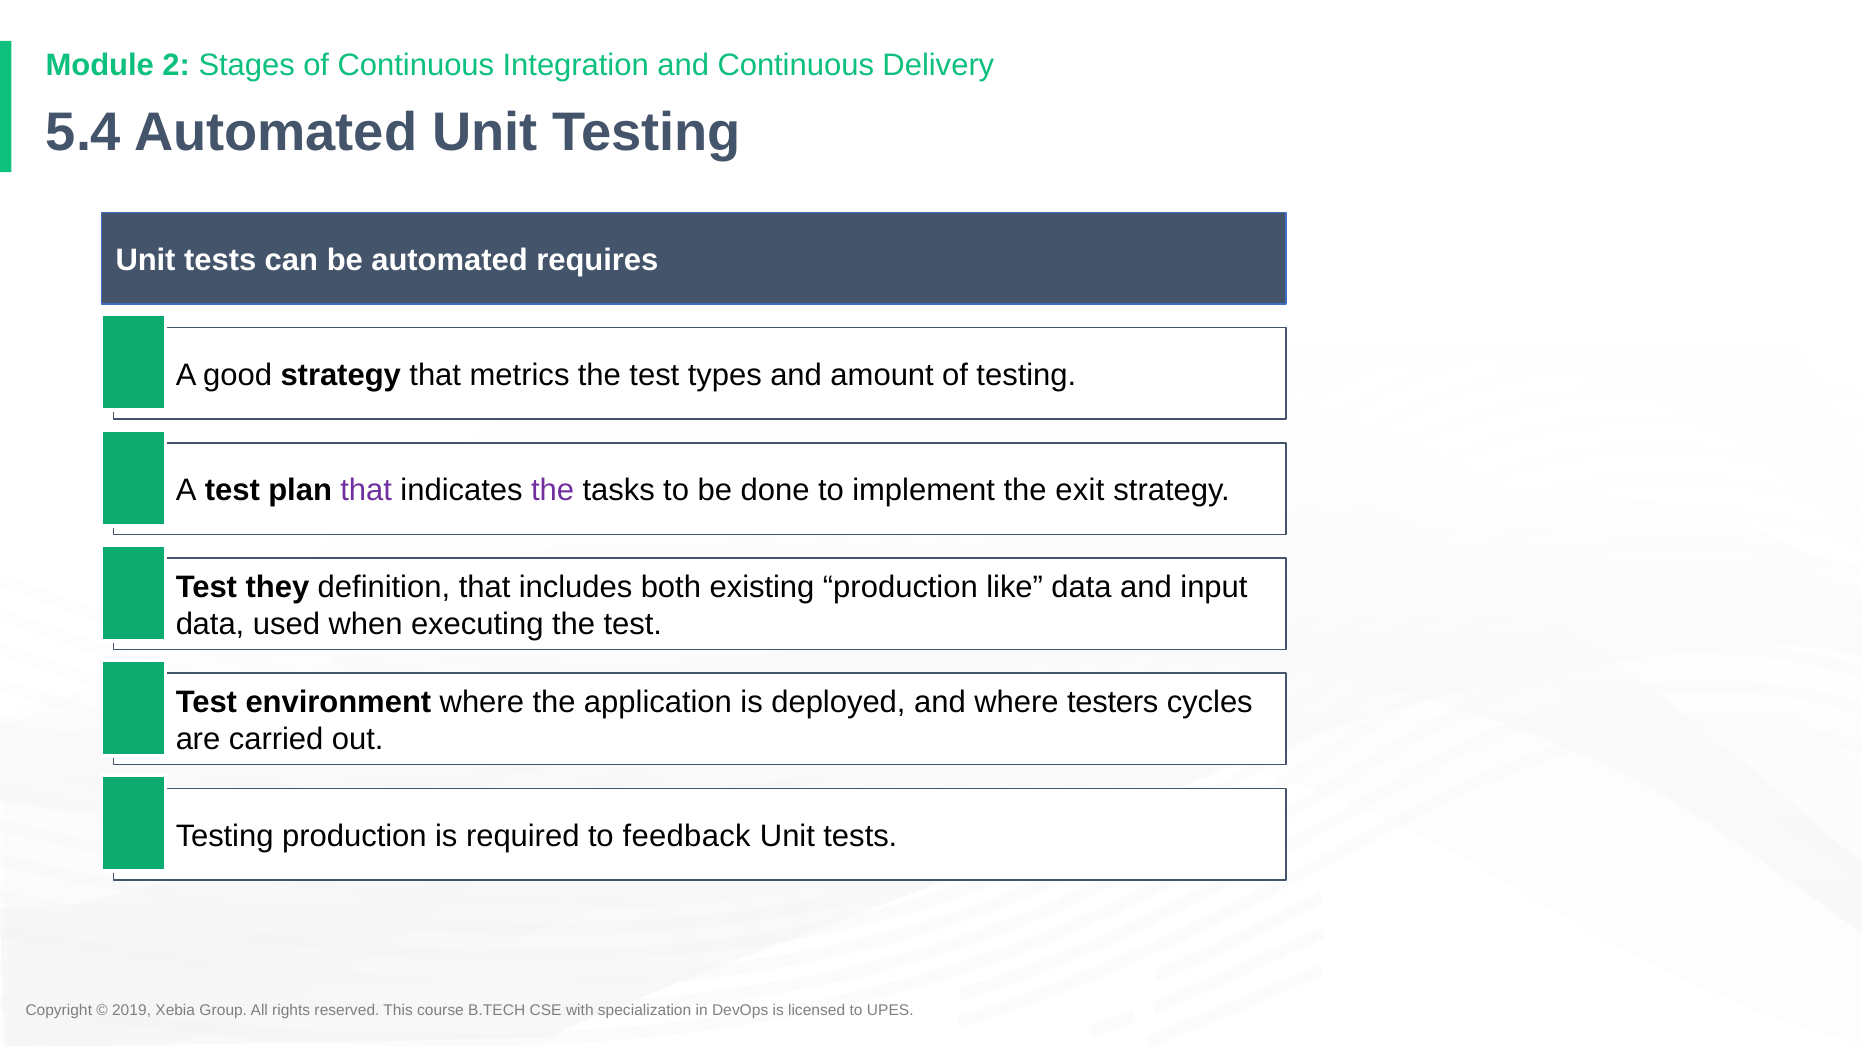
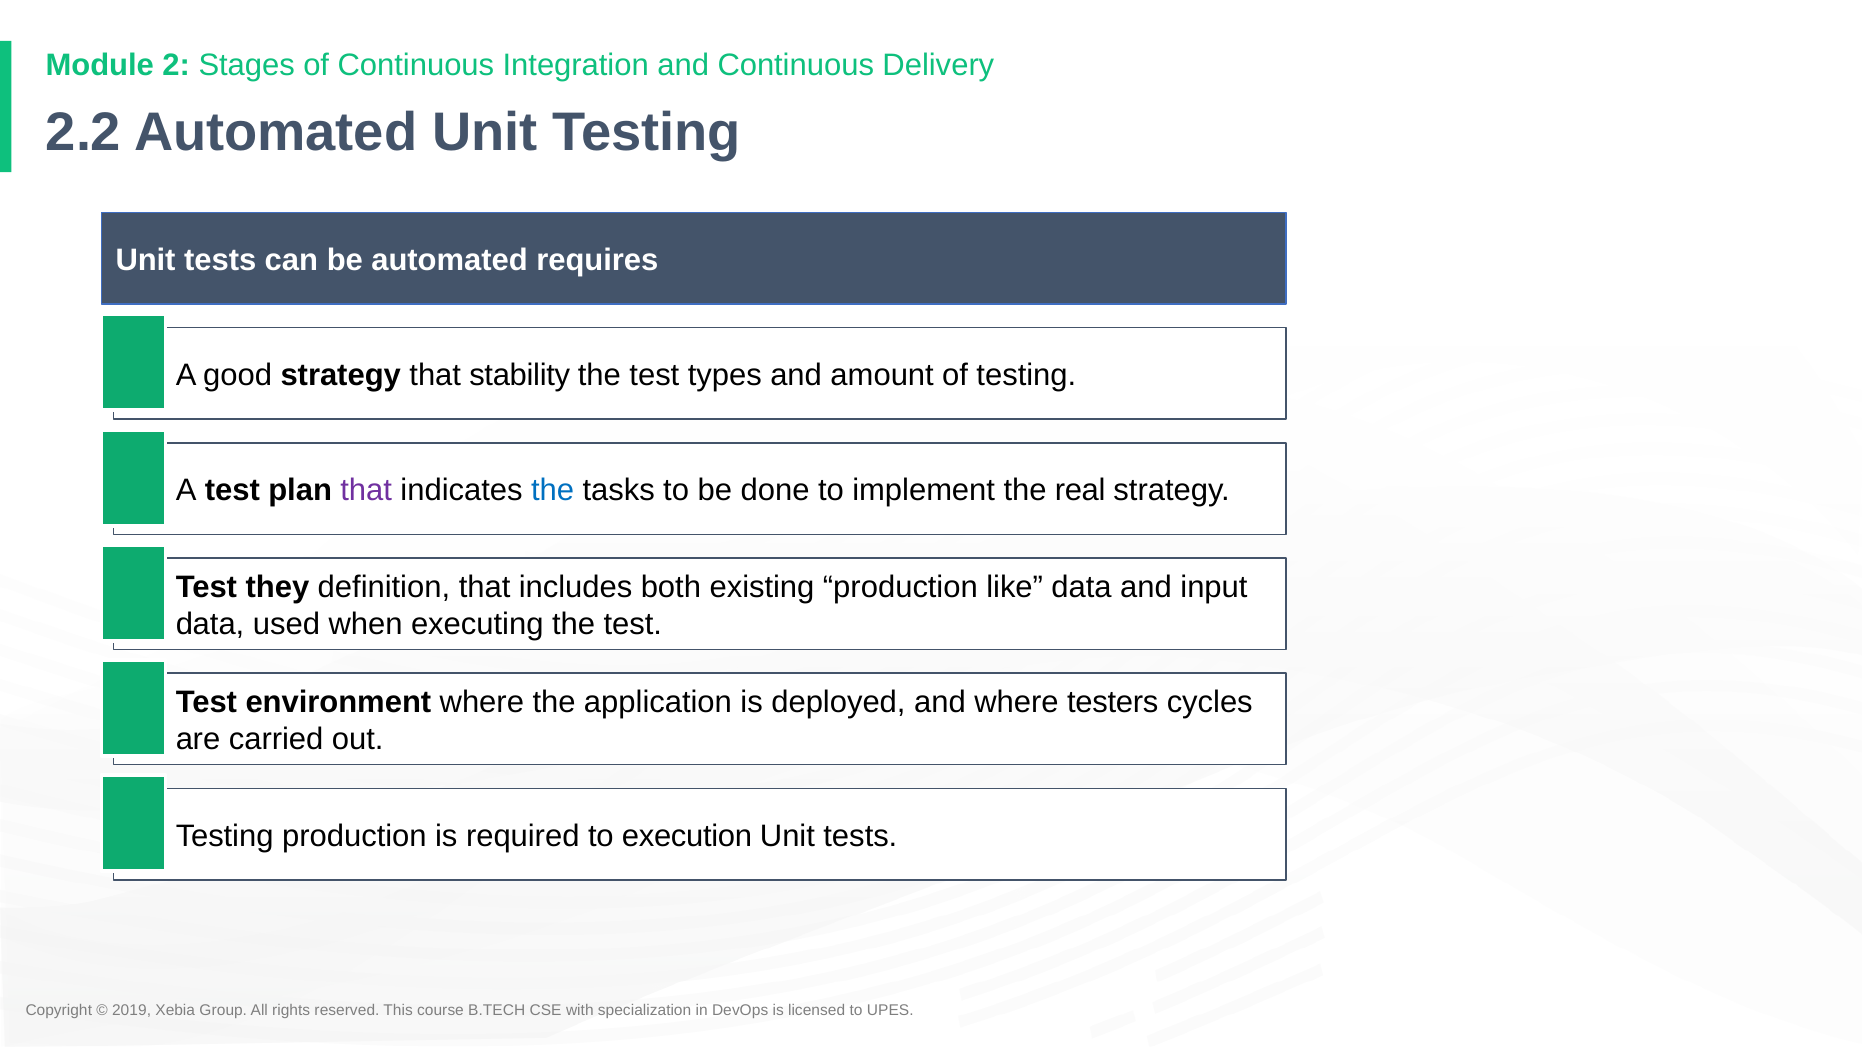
5.4: 5.4 -> 2.2 (84, 133)
metrics: metrics -> stability (520, 376)
the colour: purple -> blue (553, 491)
exit: exit -> real (1080, 491)
feedback: feedback -> execution (687, 837)
